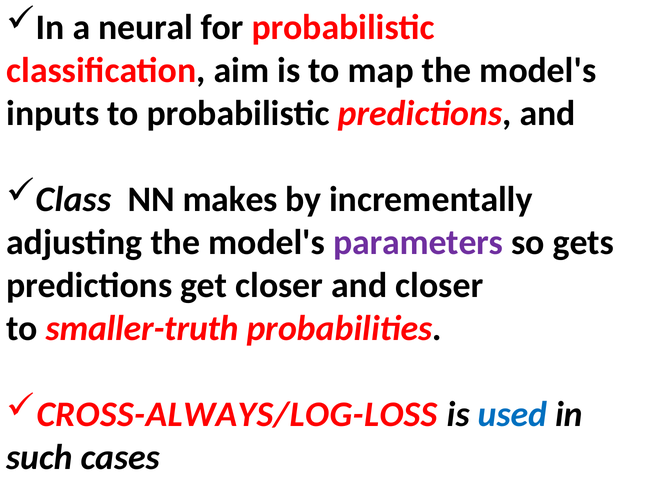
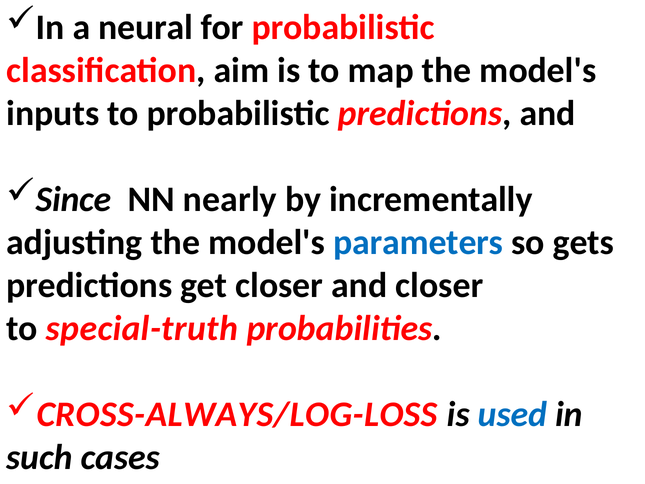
Class: Class -> Since (74, 199)
makes: makes -> nearly (230, 199)
parameters colour: purple -> blue (418, 242)
smaller-truth: smaller-truth -> special-truth (142, 328)
